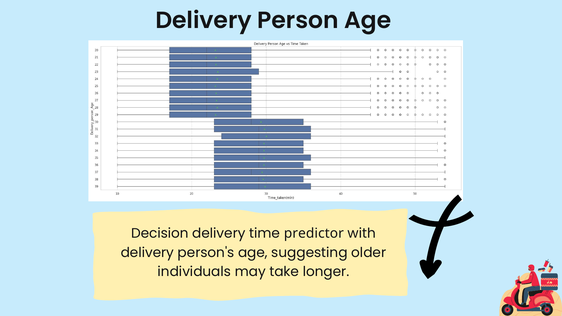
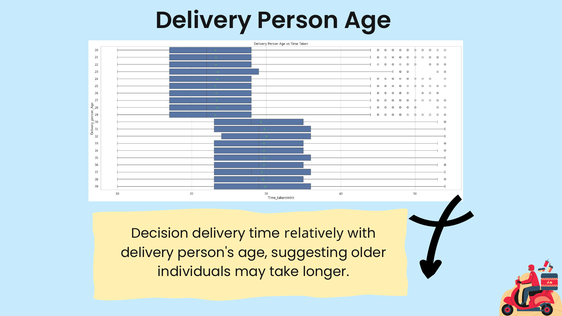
predictor: predictor -> relatively (314, 233)
